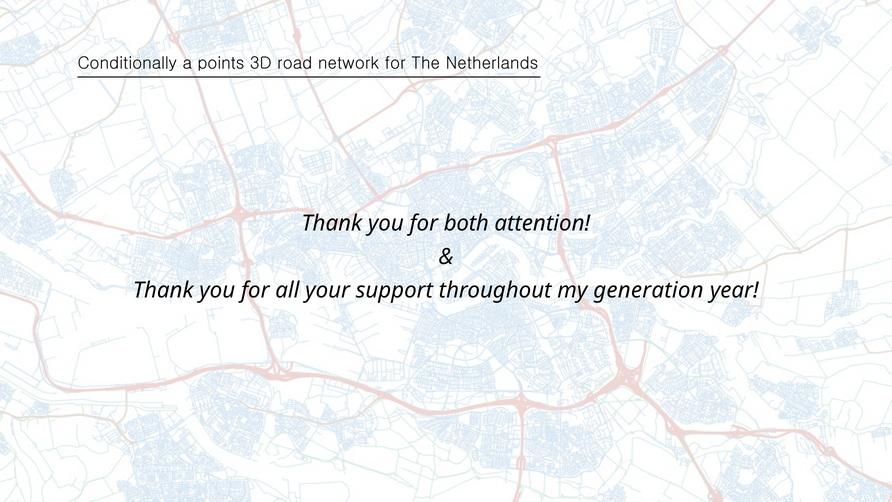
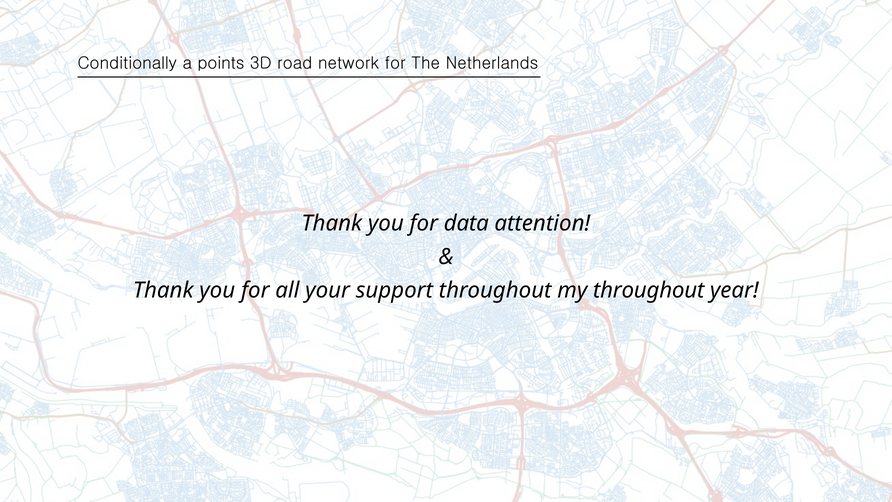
both: both -> data (466, 223)
my generation: generation -> throughout (649, 290)
